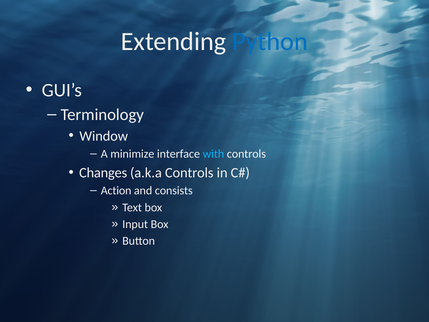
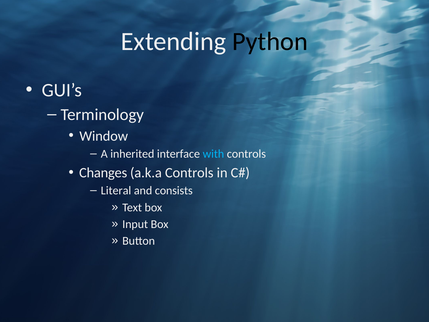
Python colour: blue -> black (270, 42)
minimize: minimize -> inherited (132, 154)
Action: Action -> Literal (116, 191)
